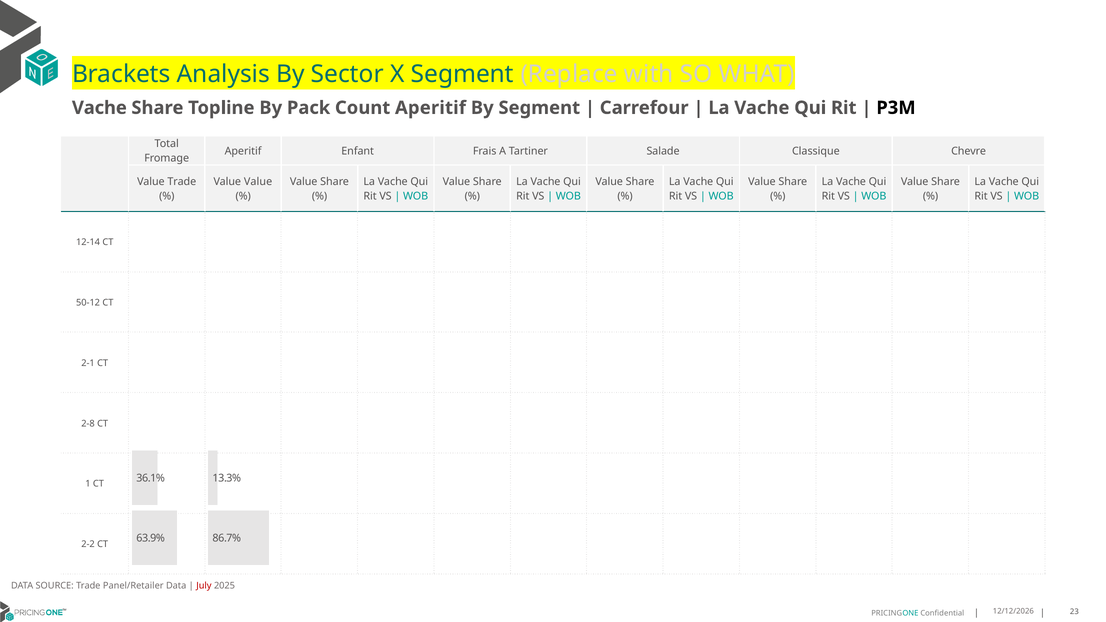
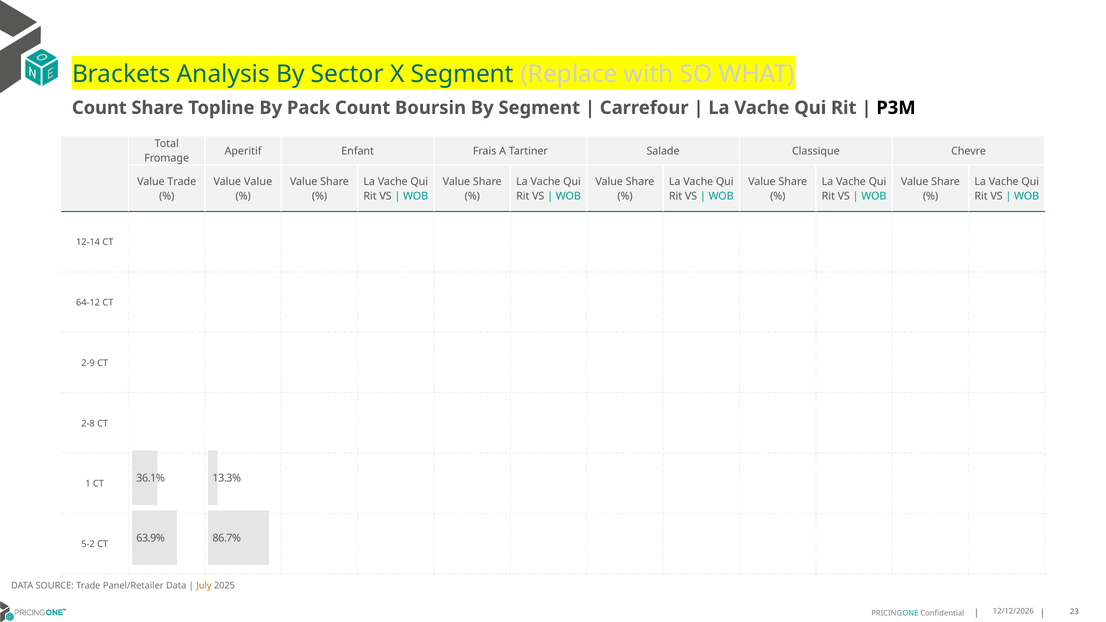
Vache: Vache -> Count (99, 108)
Count Aperitif: Aperitif -> Boursin (431, 108)
50-12: 50-12 -> 64-12 (88, 303)
2-1: 2-1 -> 2-9 (88, 363)
2-2: 2-2 -> 5-2 (88, 544)
July colour: red -> orange (204, 586)
